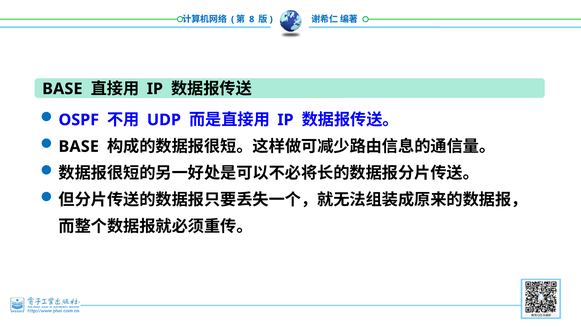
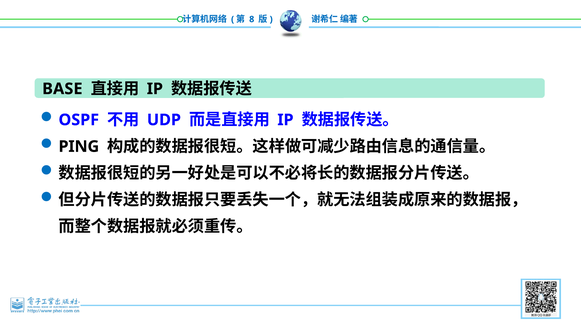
BASE: BASE -> PING (79, 146)
